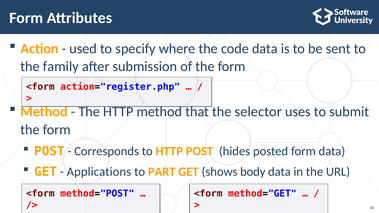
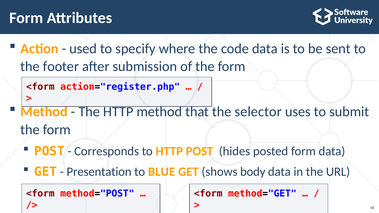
family: family -> footer (61, 67)
Applications: Applications -> Presentation (99, 172)
PART: PART -> BLUE (162, 172)
